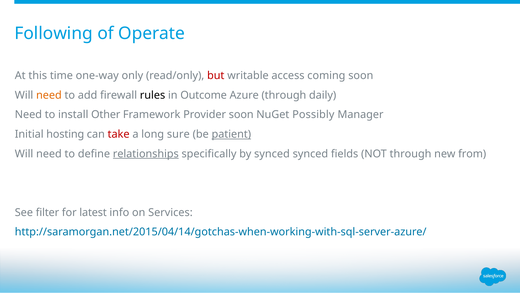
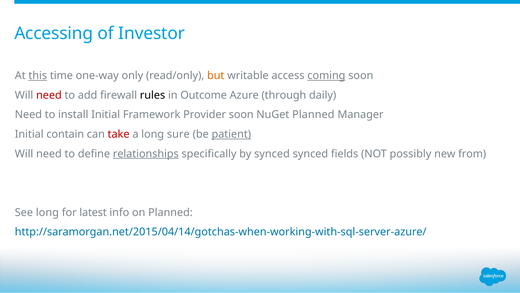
Following: Following -> Accessing (54, 33)
Operate: Operate -> Investor (152, 33)
this underline: none -> present (38, 76)
but colour: red -> orange (216, 76)
coming underline: none -> present (326, 76)
need colour: orange -> red (49, 95)
install Other: Other -> Initial (106, 115)
NuGet Possibly: Possibly -> Planned (313, 115)
hosting: hosting -> contain (65, 134)
NOT through: through -> possibly (410, 154)
filter: filter -> long (47, 212)
on Services: Services -> Planned (170, 212)
